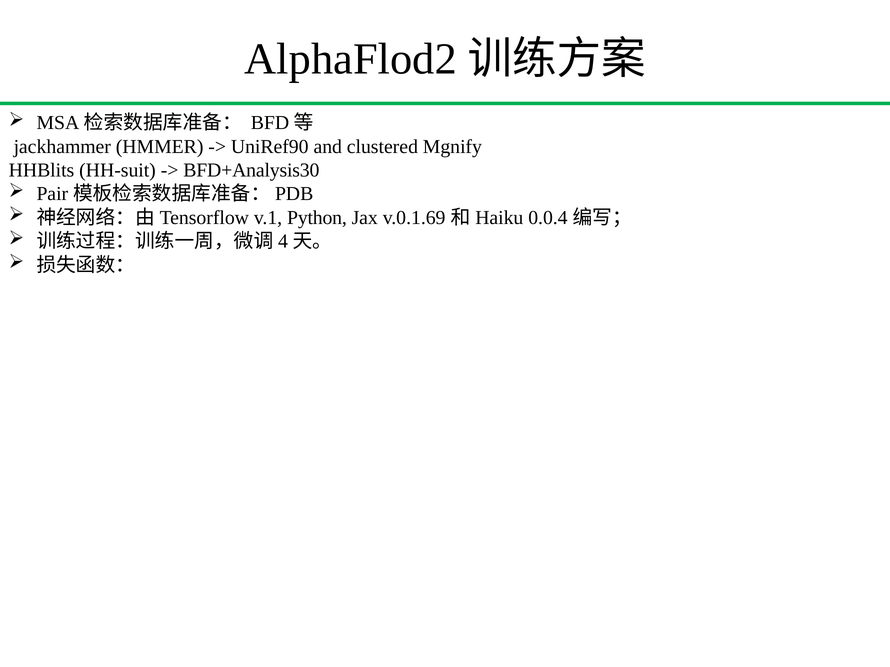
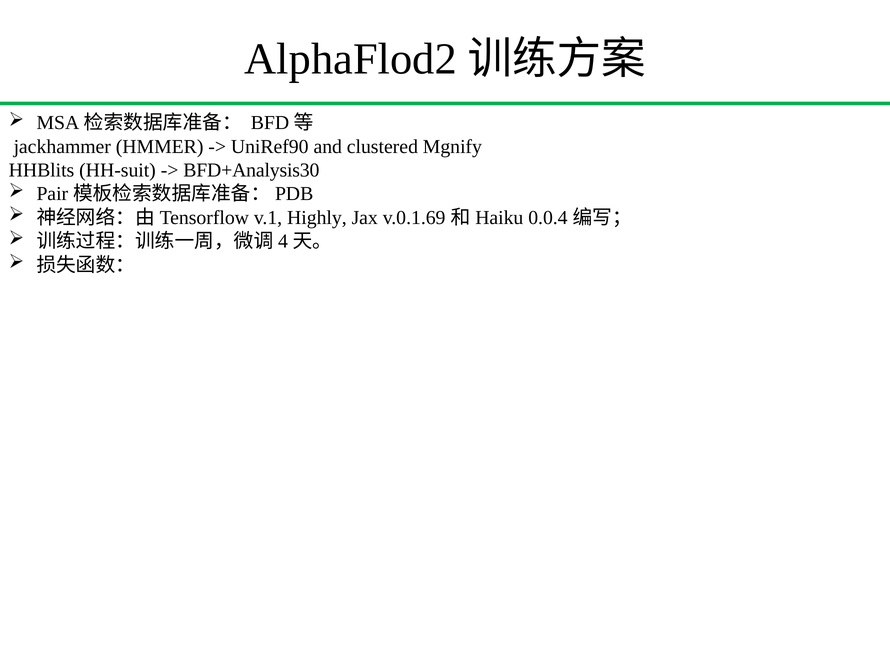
Python: Python -> Highly (317, 218)
